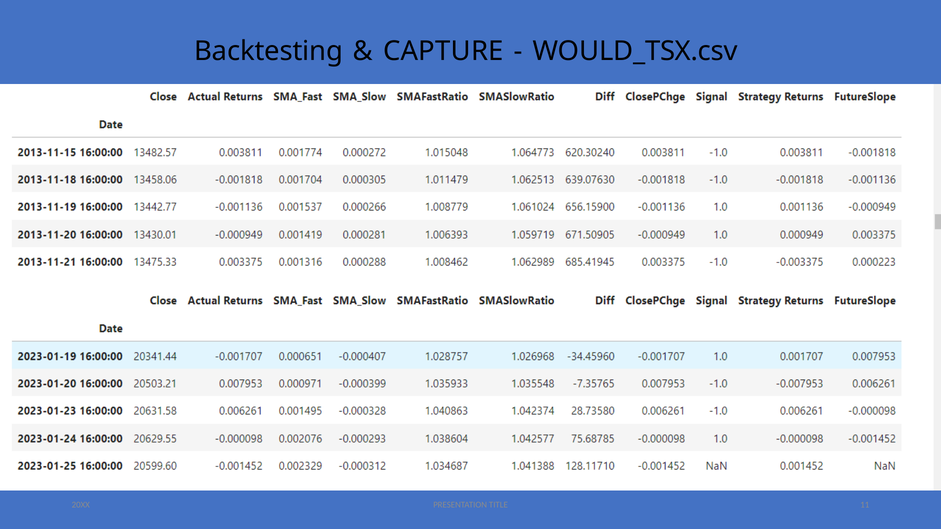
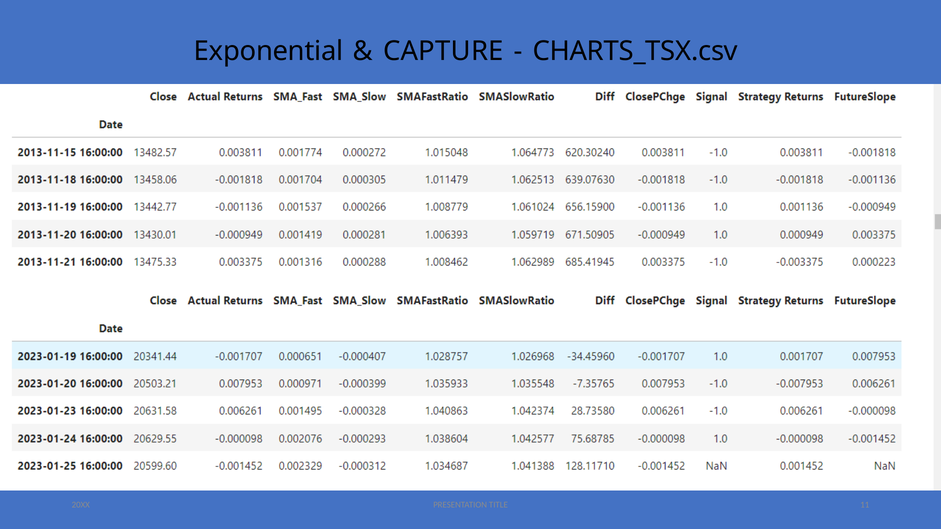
Backtesting: Backtesting -> Exponential (269, 51)
WOULD_TSX.csv: WOULD_TSX.csv -> CHARTS_TSX.csv (635, 51)
